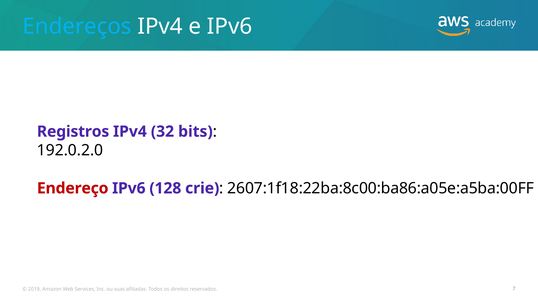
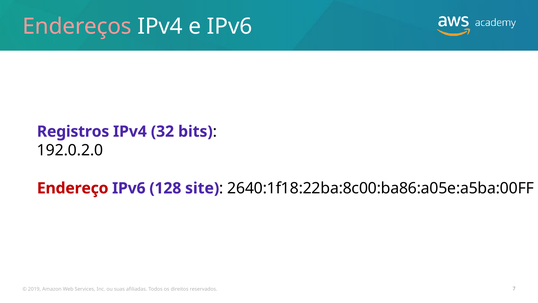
Endereços colour: light blue -> pink (77, 26)
crie: crie -> site (202, 188)
2607:1f18:22ba:8c00:ba86:a05e:a5ba:00FF: 2607:1f18:22ba:8c00:ba86:a05e:a5ba:00FF -> 2640:1f18:22ba:8c00:ba86:a05e:a5ba:00FF (381, 188)
